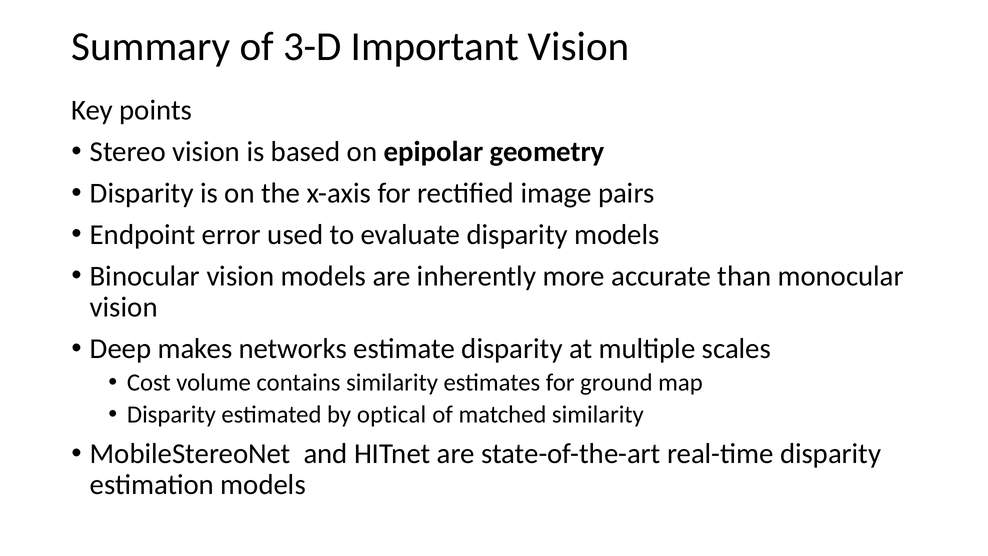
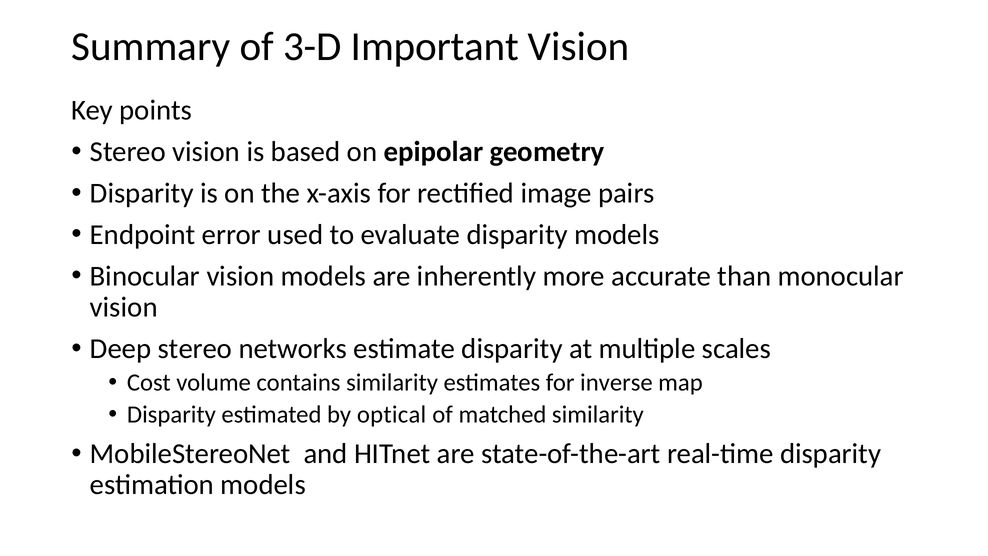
Deep makes: makes -> stereo (195, 348)
ground: ground -> inverse (616, 383)
